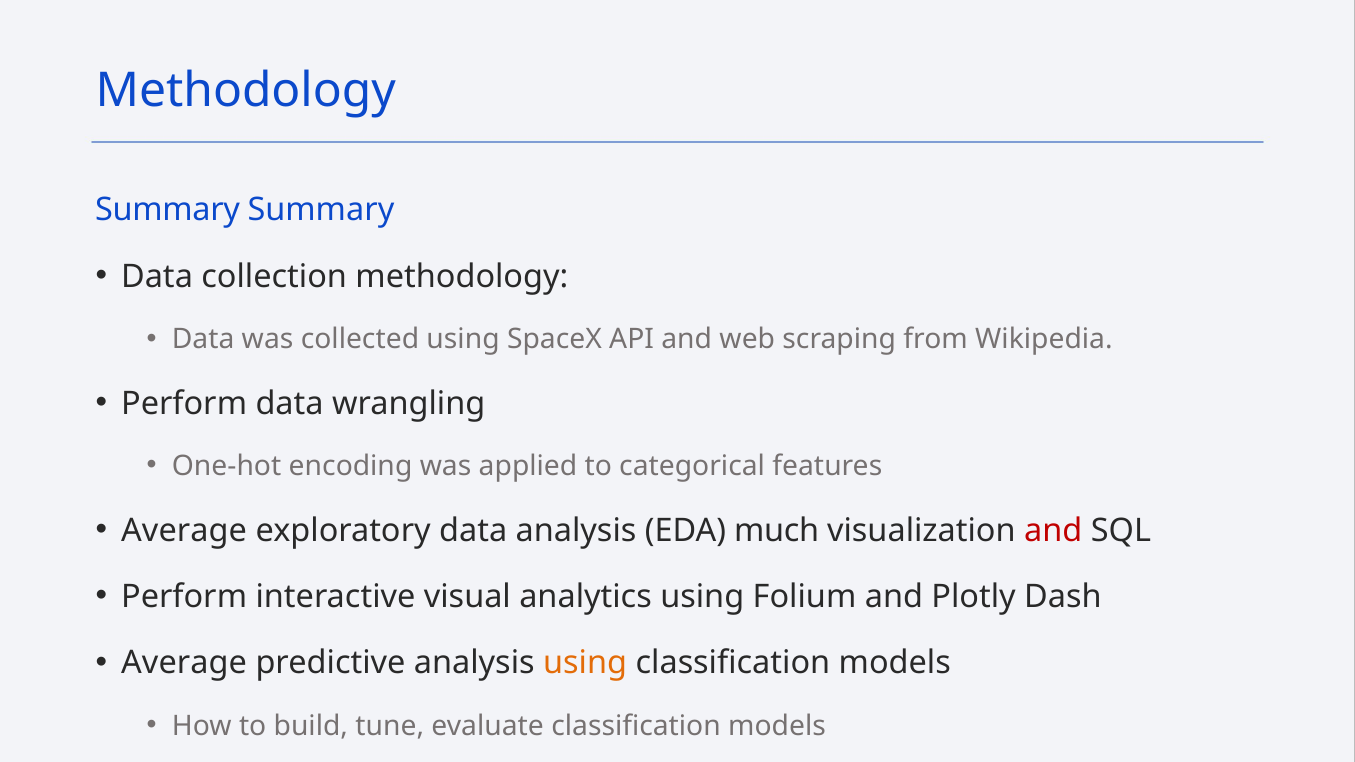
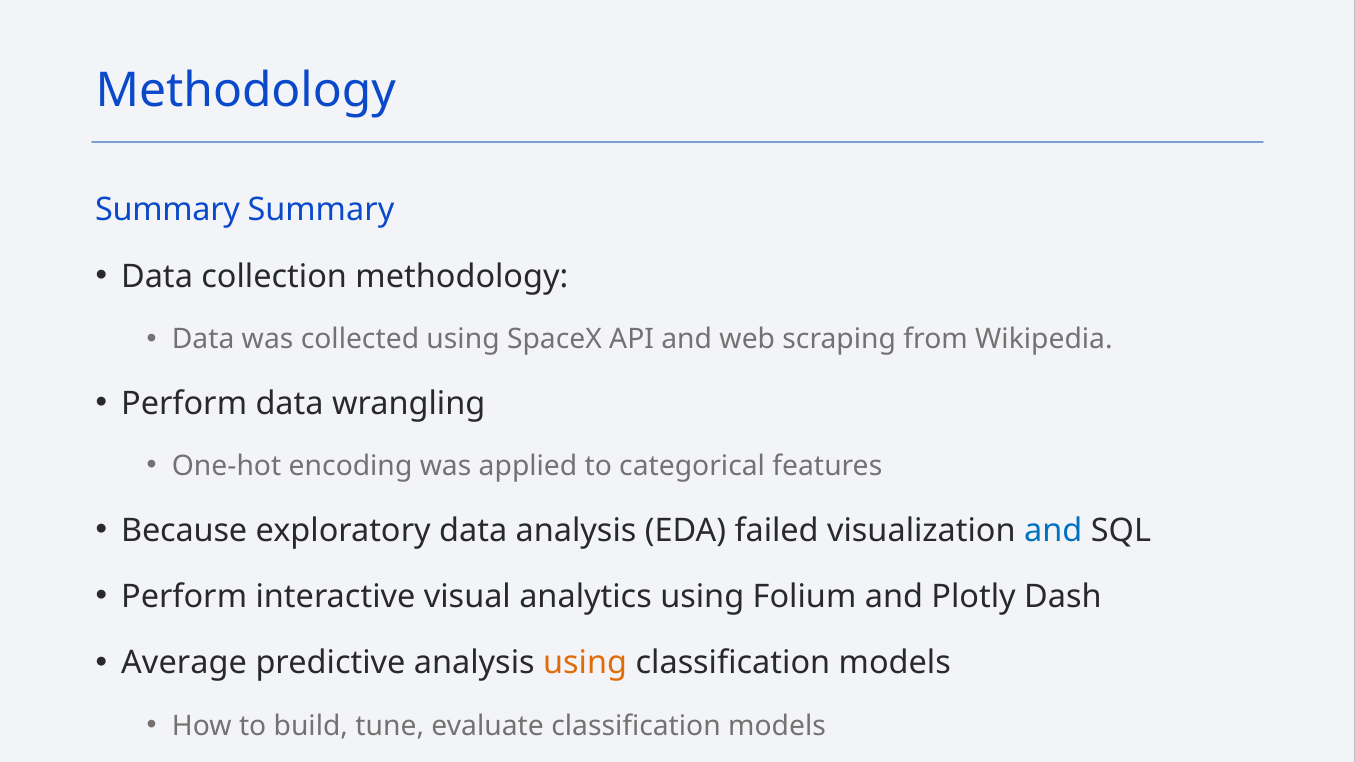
Average: Average -> Because (184, 530)
much: much -> failed (777, 530)
and colour: red -> blue (1053, 530)
